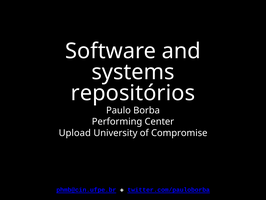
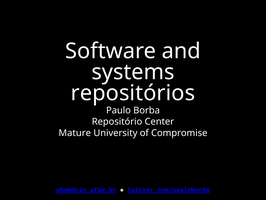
Performing: Performing -> Repositório (117, 121)
Upload: Upload -> Mature (75, 133)
